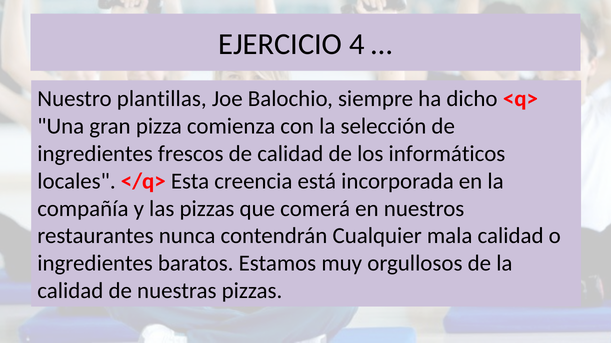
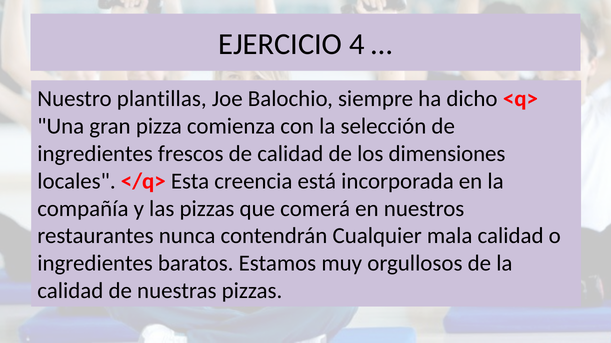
informáticos: informáticos -> dimensiones (447, 154)
